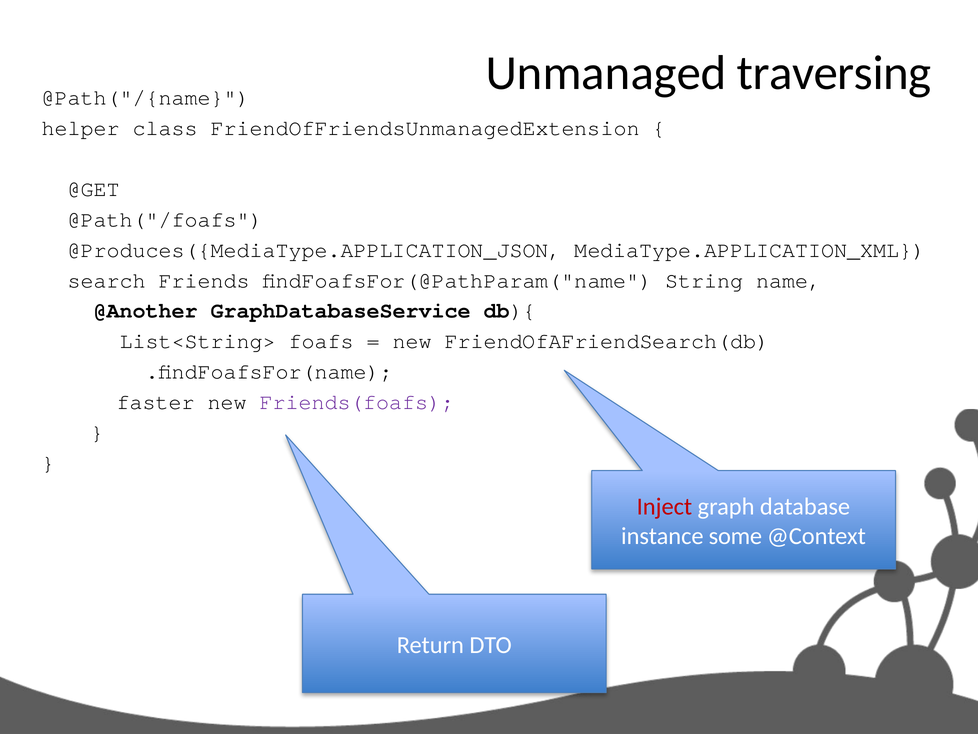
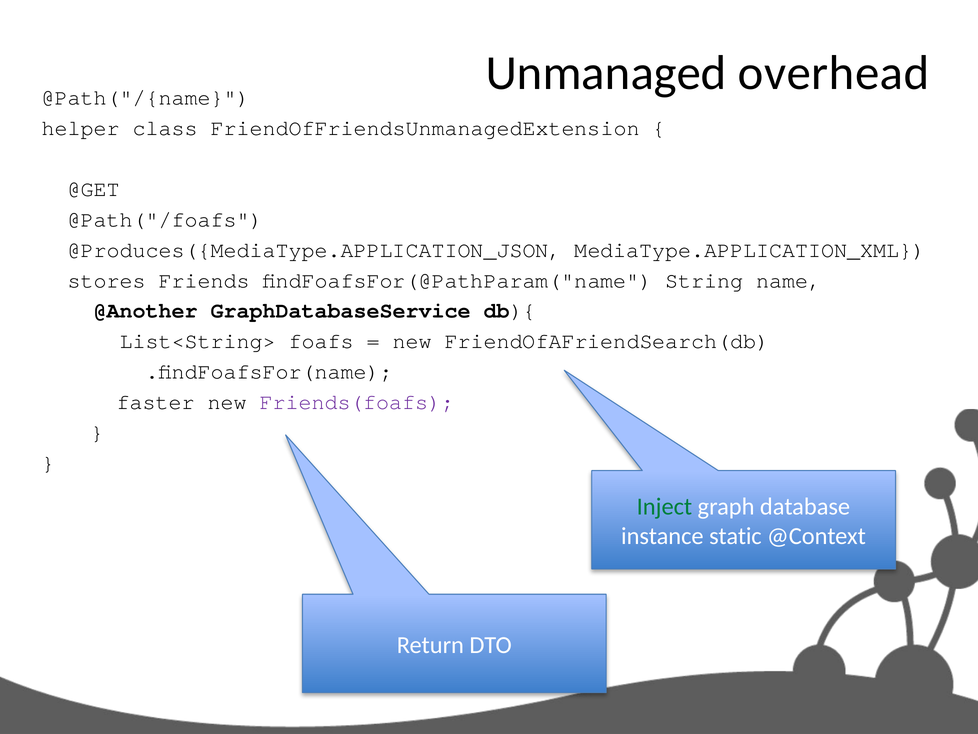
traversing: traversing -> overhead (834, 73)
search: search -> stores (107, 280)
Inject colour: red -> green (664, 506)
some: some -> static (735, 536)
